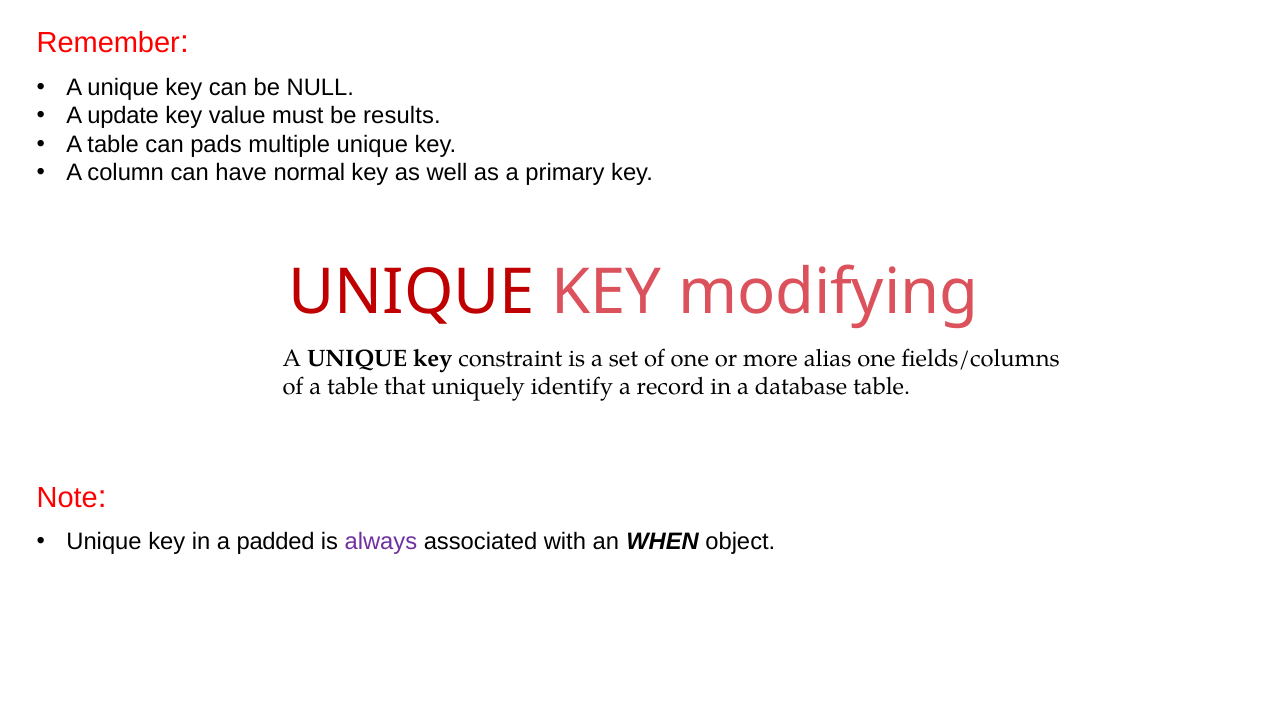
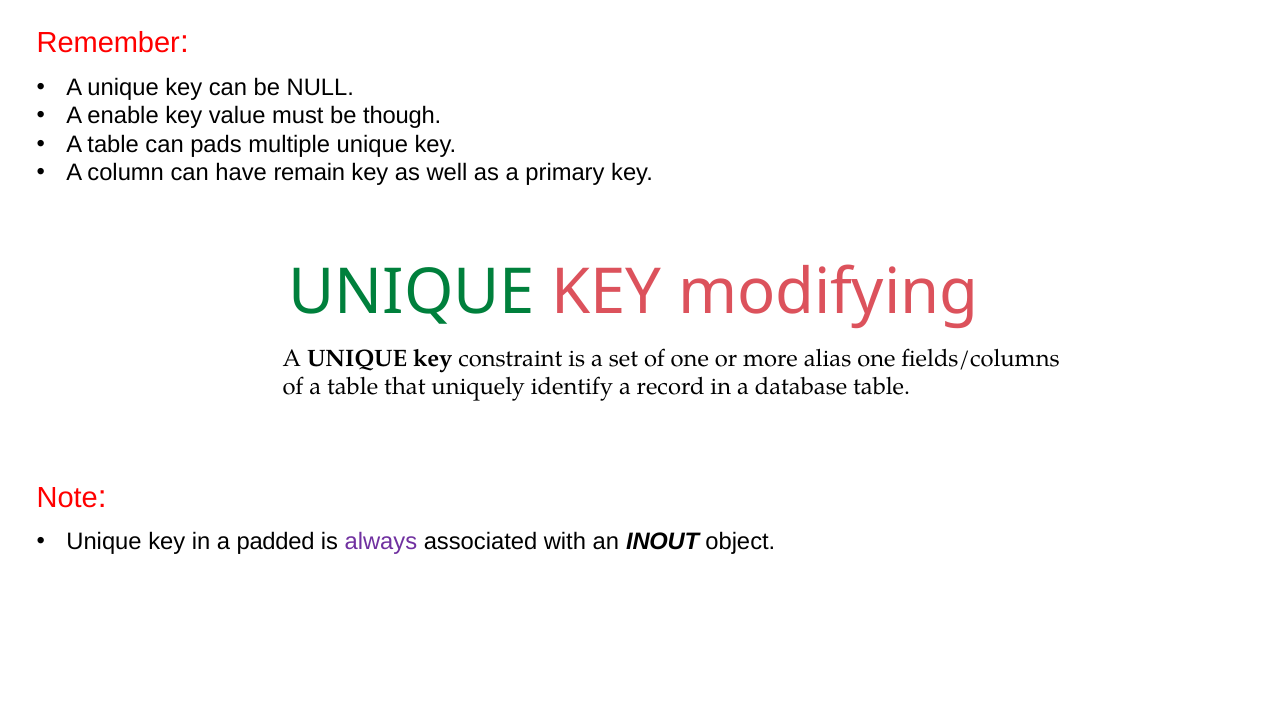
update: update -> enable (123, 116)
results: results -> though (402, 116)
normal: normal -> remain (309, 173)
UNIQUE colour: red -> green (412, 293)
WHEN: WHEN -> INOUT (663, 542)
